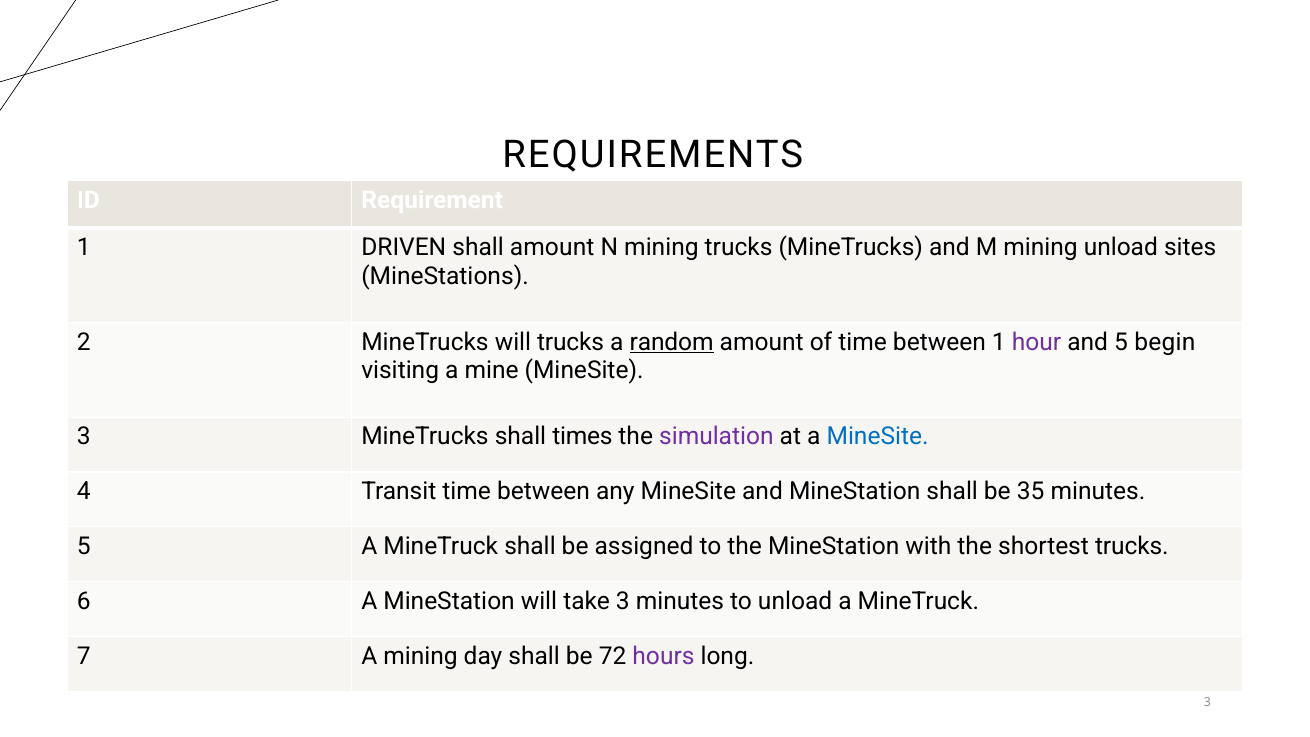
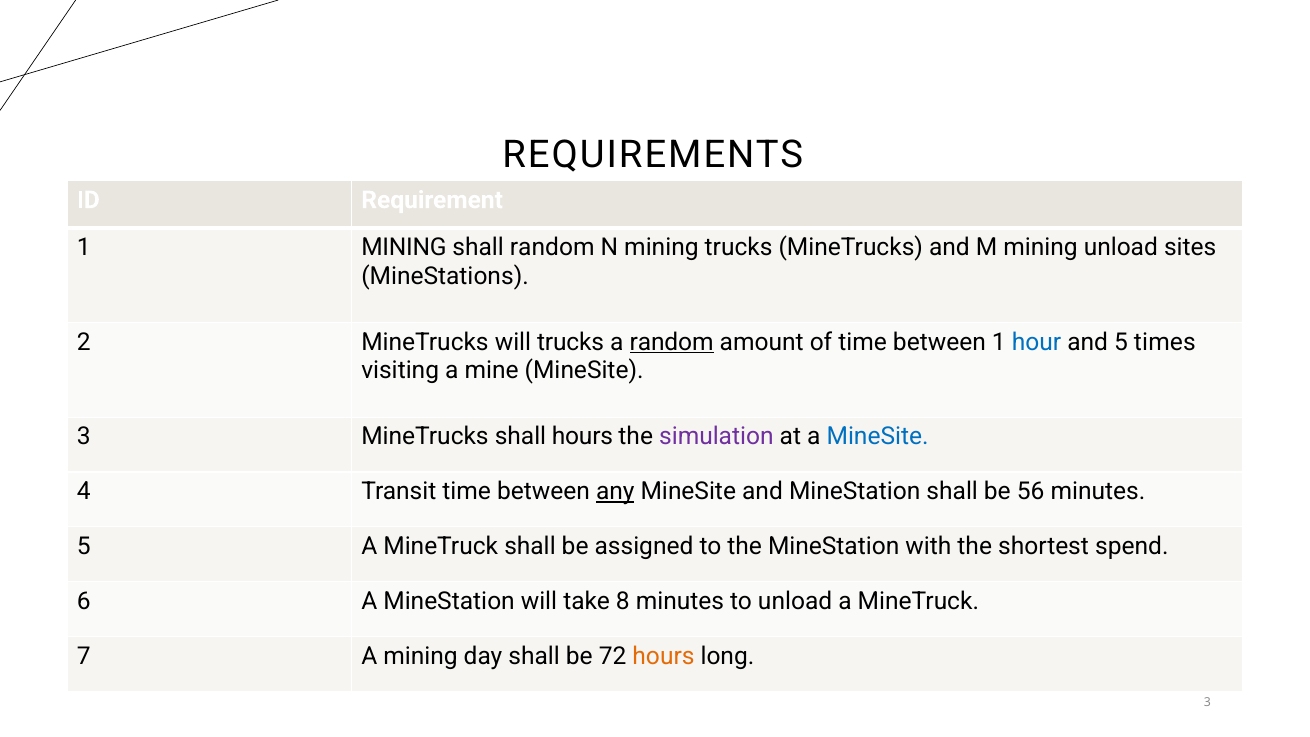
1 DRIVEN: DRIVEN -> MINING (404, 247)
shall amount: amount -> random (552, 247)
hour colour: purple -> blue (1037, 342)
begin: begin -> times (1165, 342)
shall times: times -> hours (582, 437)
any underline: none -> present (615, 491)
35: 35 -> 56 (1031, 491)
shortest trucks: trucks -> spend (1132, 546)
take 3: 3 -> 8 (623, 601)
hours colour: purple -> orange (664, 656)
